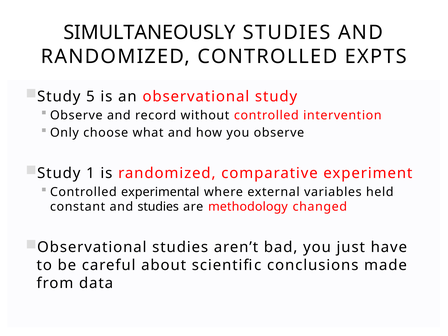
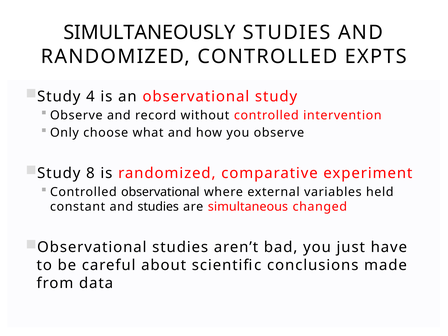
5: 5 -> 4 (90, 96)
1: 1 -> 8 (90, 173)
Controlled experimental: experimental -> observational (160, 192)
methodology: methodology -> simultaneous (248, 207)
